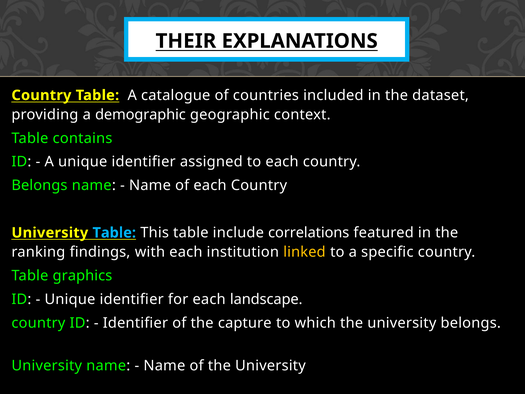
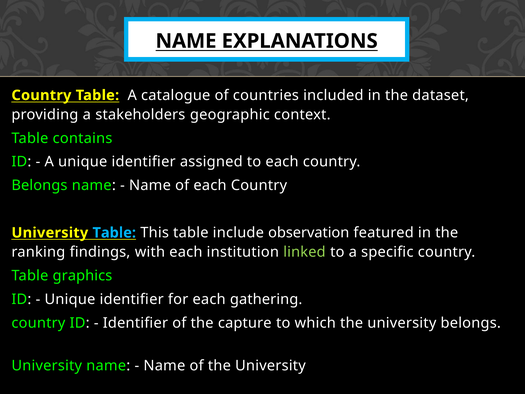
THEIR: THEIR -> NAME (186, 41)
demographic: demographic -> stakeholders (140, 114)
correlations: correlations -> observation (309, 233)
linked colour: yellow -> light green (304, 252)
landscape: landscape -> gathering (266, 299)
